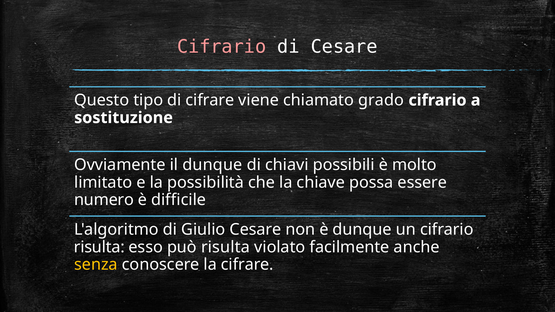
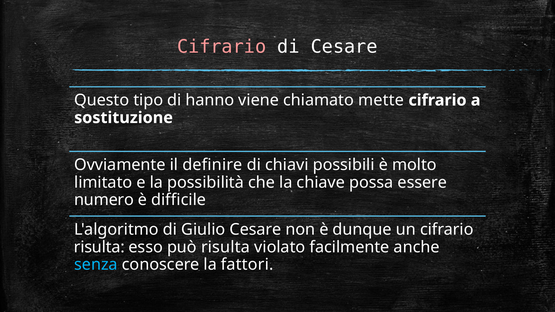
di cifrare: cifrare -> hanno (210, 100)
grado: grado -> mette (381, 100)
il dunque: dunque -> definire (212, 165)
senza colour: yellow -> light blue (96, 265)
la cifrare: cifrare -> fattori (247, 265)
